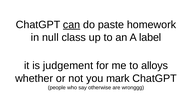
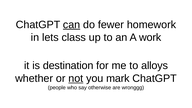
paste: paste -> fewer (111, 25)
null: null -> lets (50, 37)
label: label -> work (150, 37)
judgement: judgement -> destination (68, 66)
not underline: none -> present (76, 78)
